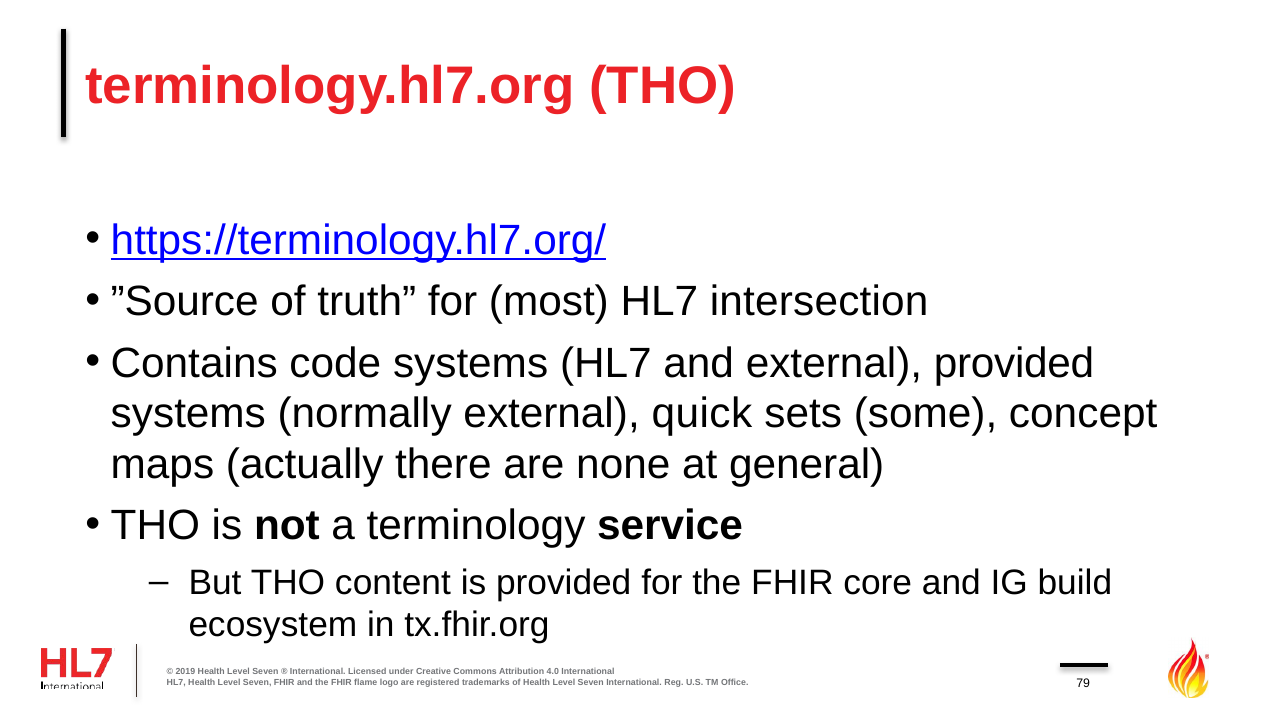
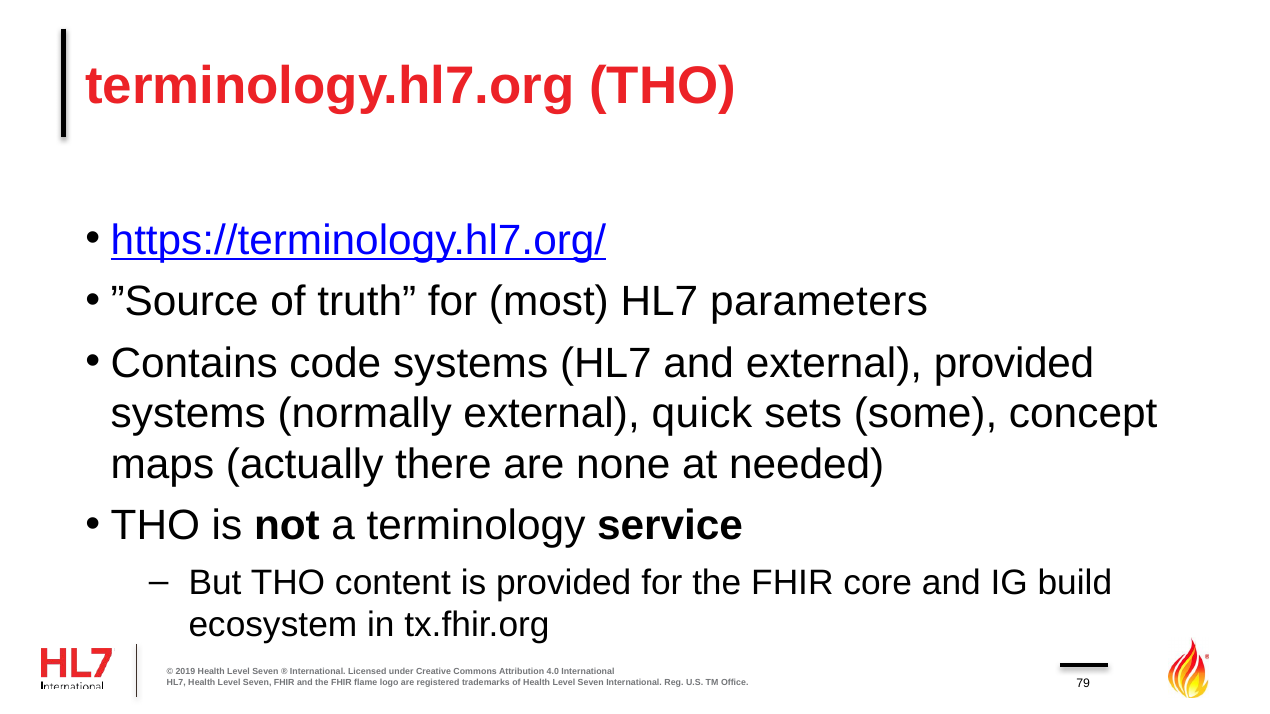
intersection: intersection -> parameters (819, 302)
general: general -> needed (807, 465)
